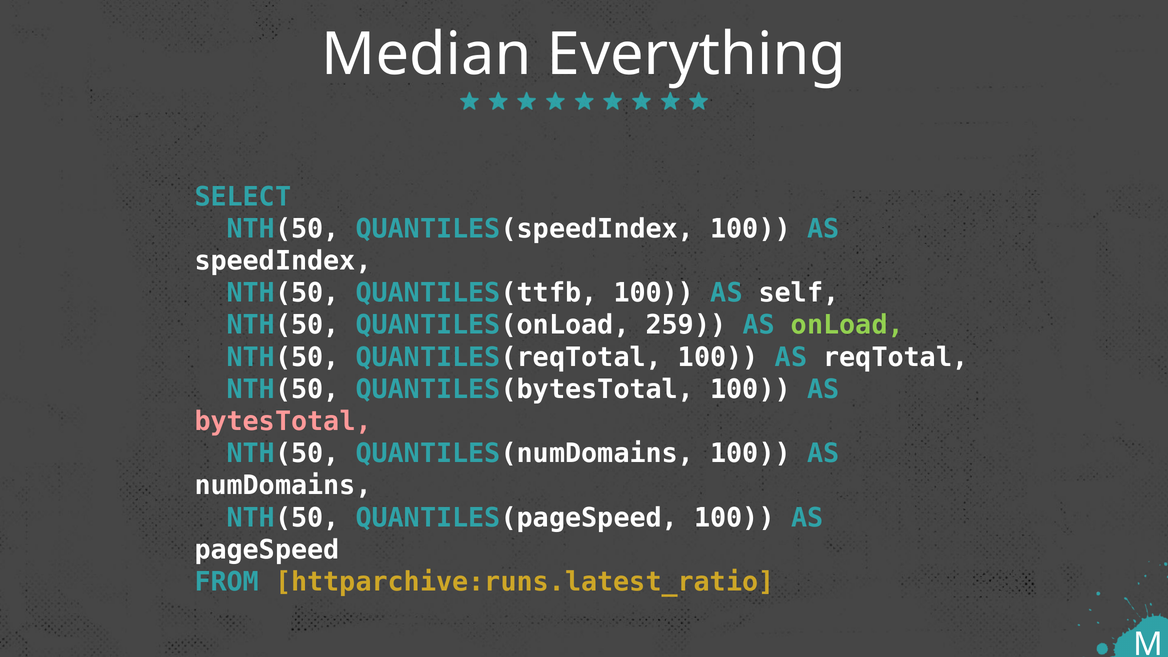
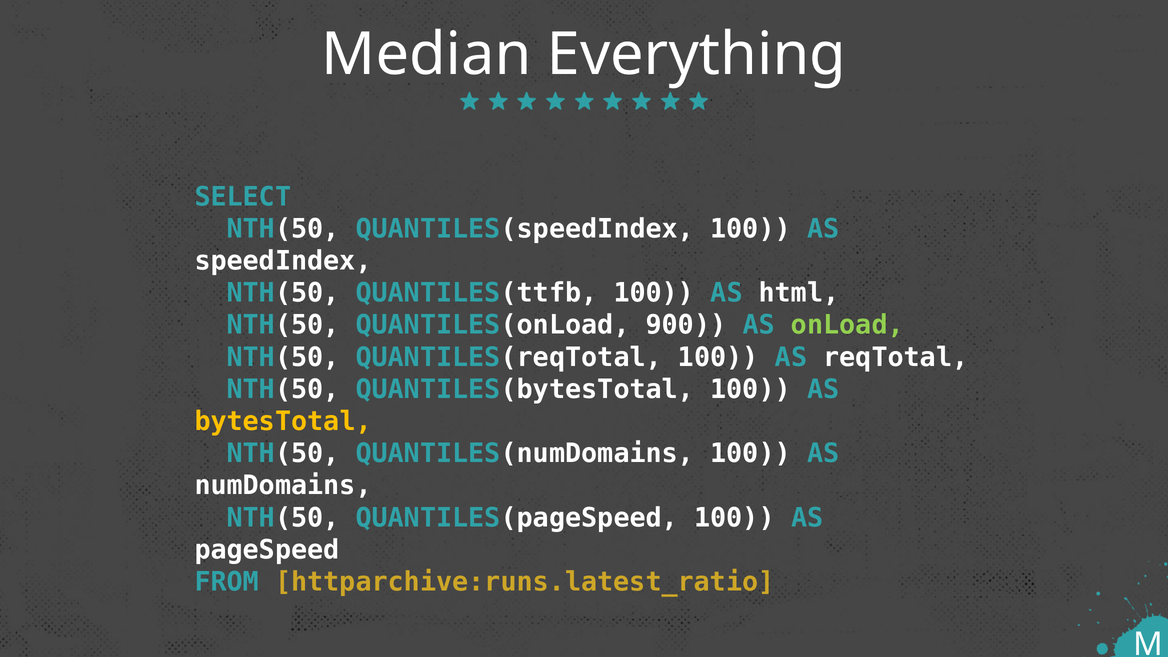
self: self -> html (799, 293)
259: 259 -> 900 (686, 325)
bytesTotal colour: pink -> yellow (283, 421)
